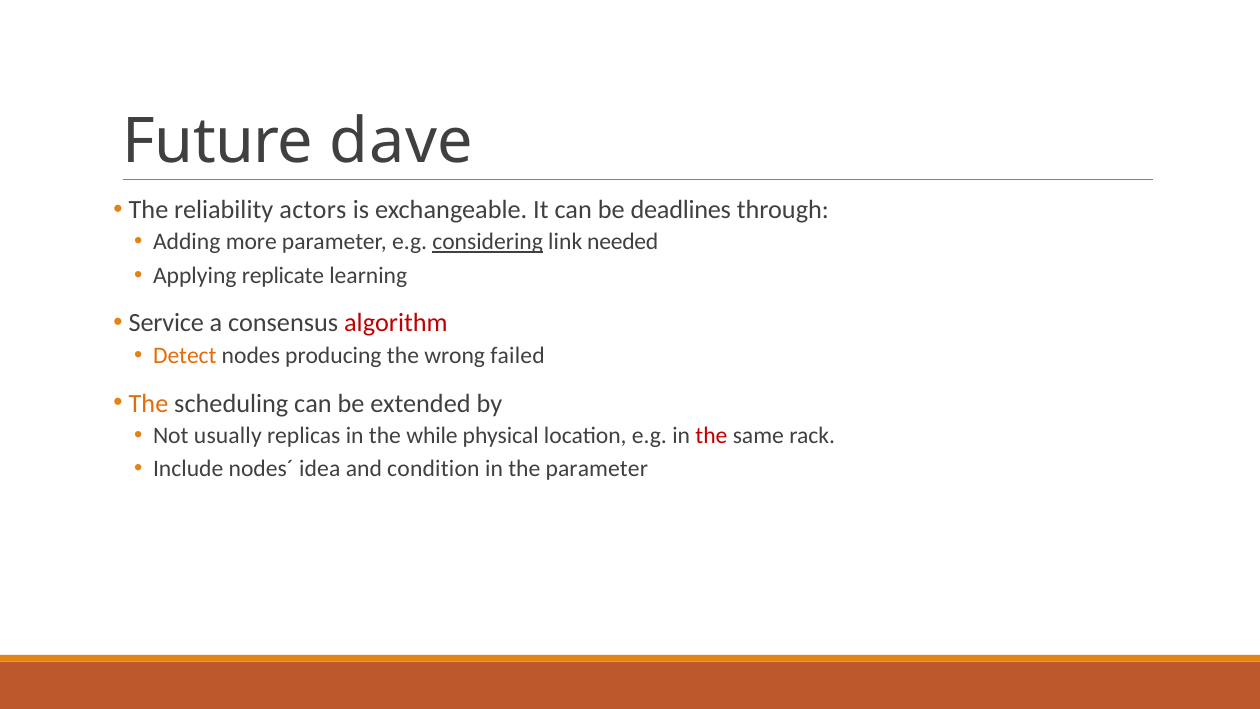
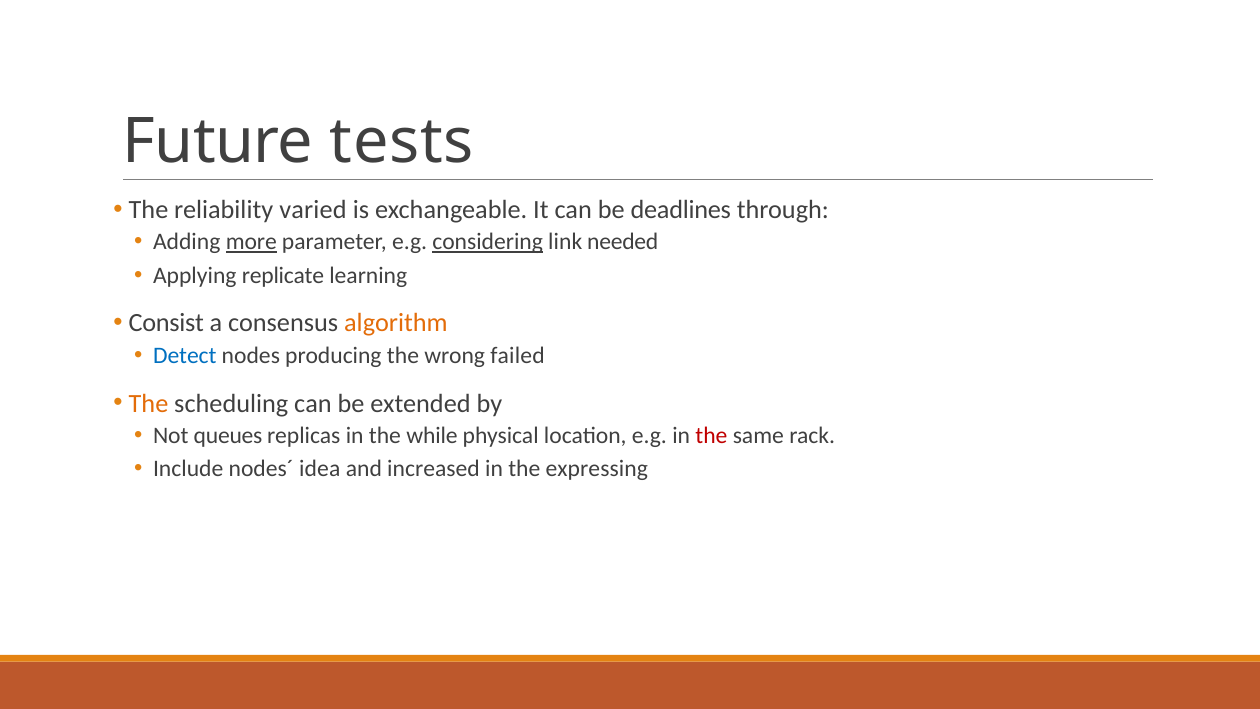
dave: dave -> tests (402, 141)
actors: actors -> varied (313, 209)
more underline: none -> present (251, 242)
Service: Service -> Consist (166, 323)
algorithm colour: red -> orange (396, 323)
Detect colour: orange -> blue (185, 355)
usually: usually -> queues (228, 435)
condition: condition -> increased (433, 469)
the parameter: parameter -> expressing (597, 469)
